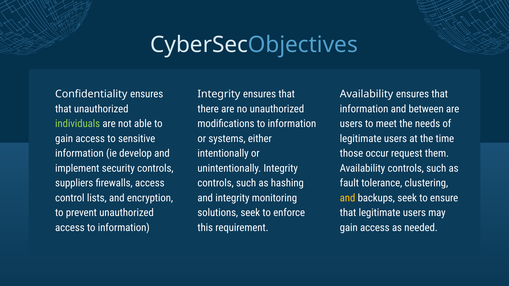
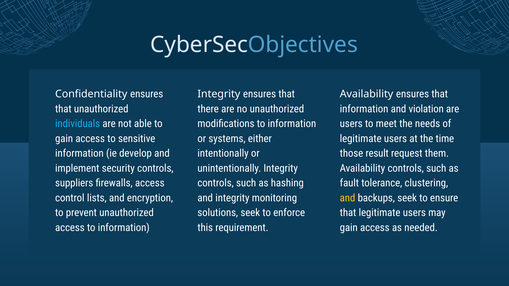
between: between -> violation (426, 109)
individuals colour: light green -> light blue (78, 124)
occur: occur -> result (377, 154)
